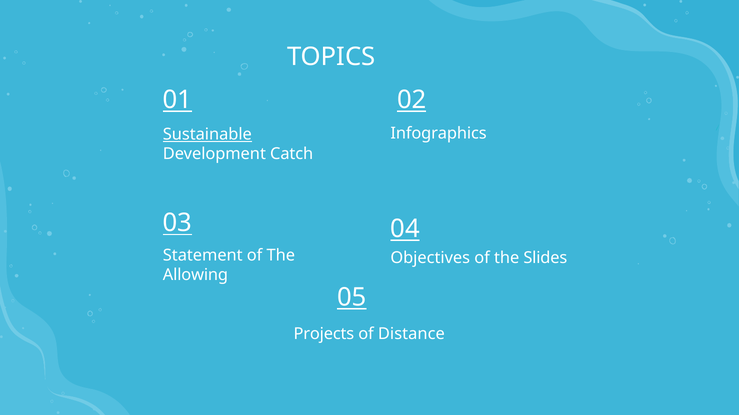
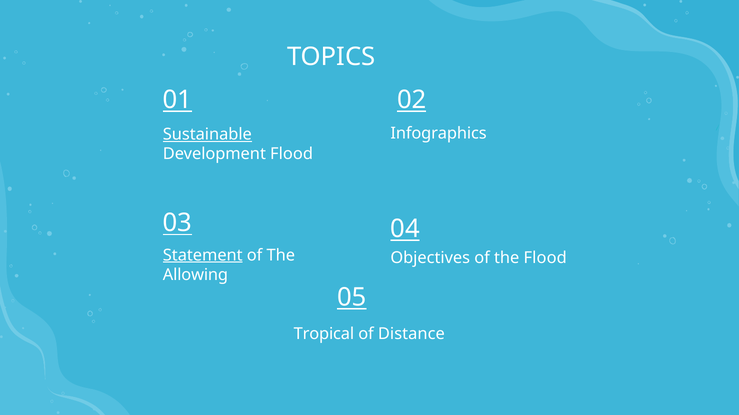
Development Catch: Catch -> Flood (292, 154)
Statement underline: none -> present (203, 256)
the Slides: Slides -> Flood (545, 258)
Projects: Projects -> Tropical (324, 334)
